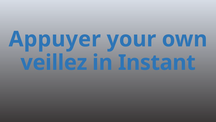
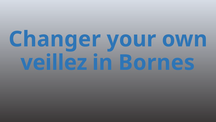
Appuyer: Appuyer -> Changer (55, 39)
Instant: Instant -> Bornes (157, 62)
